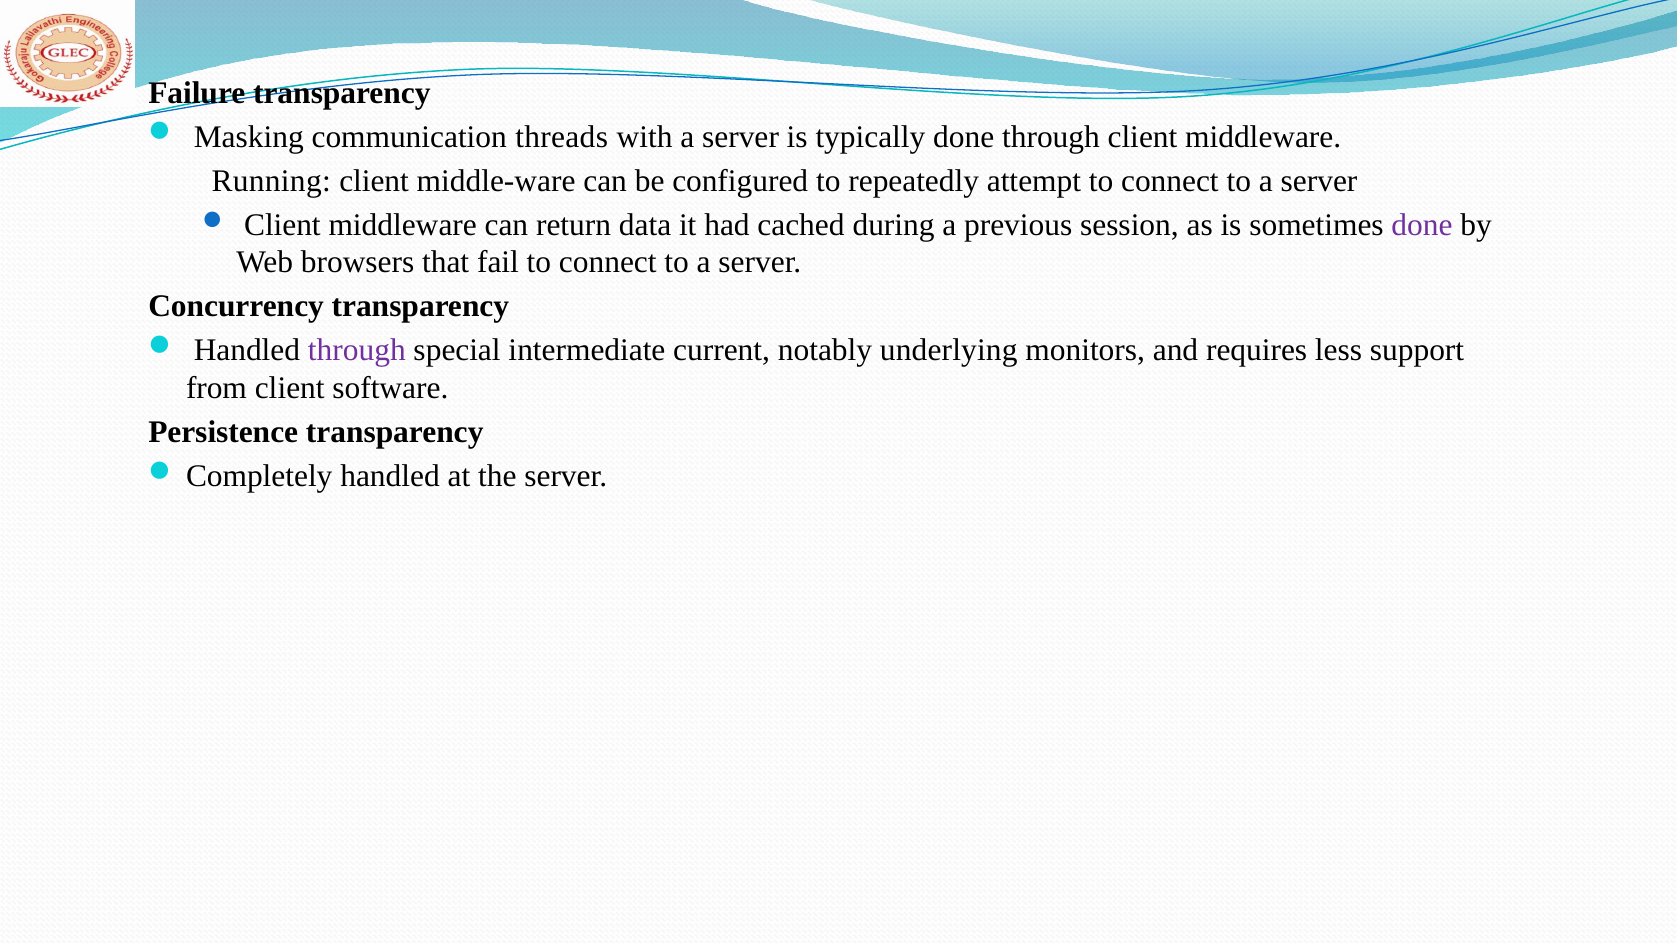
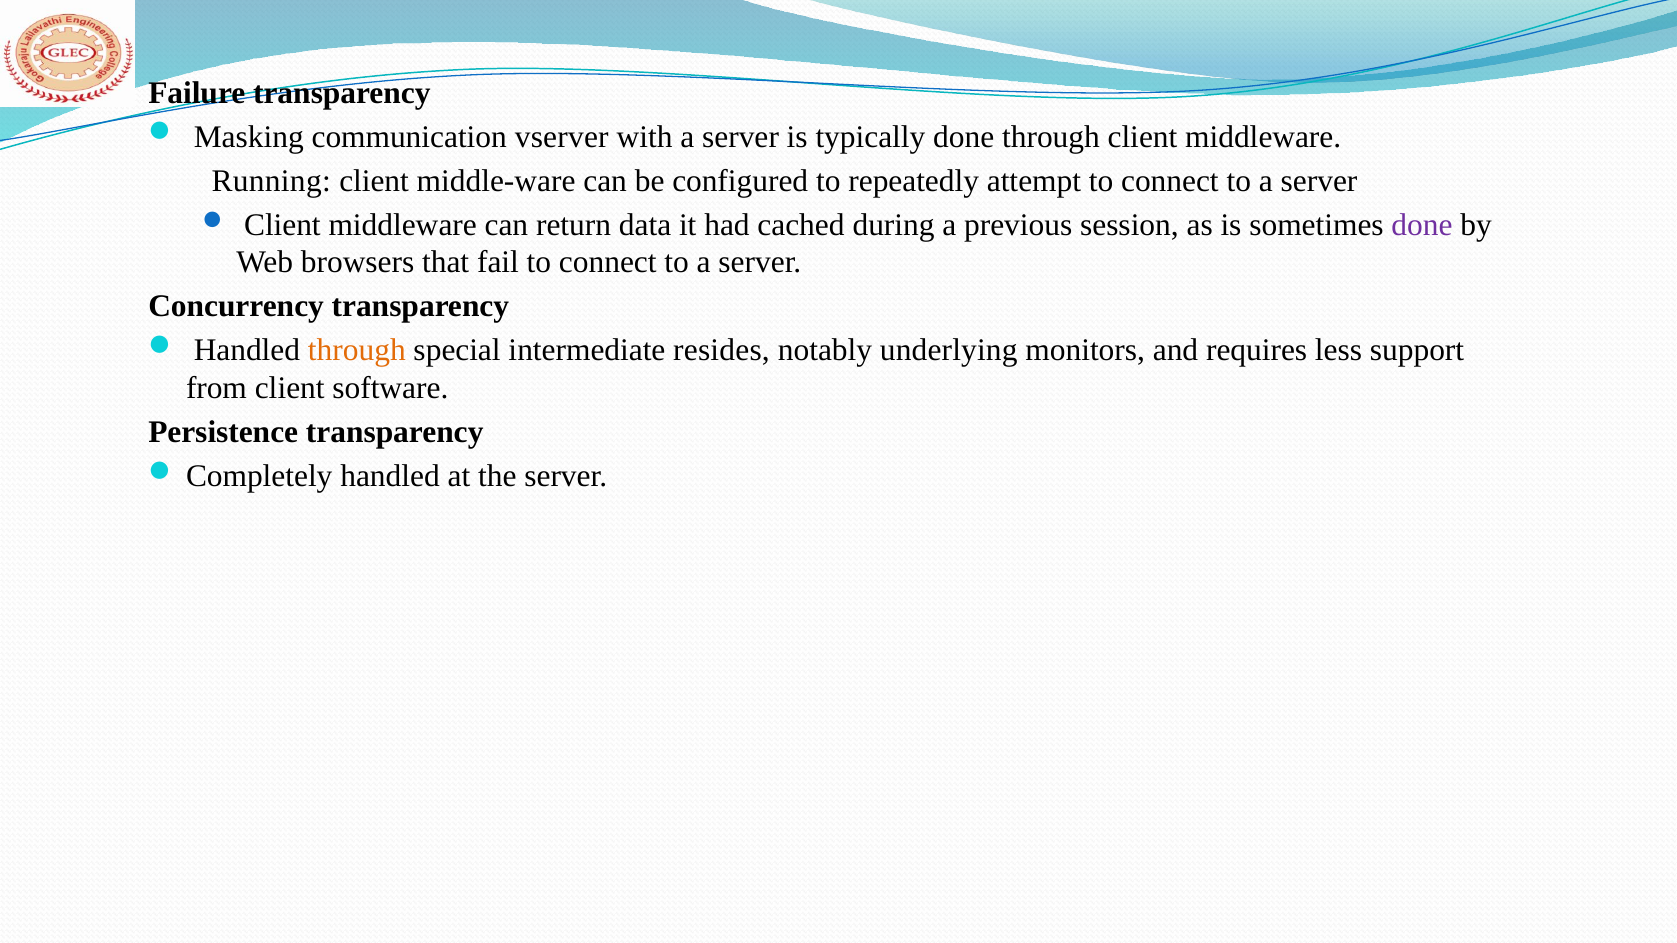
threads: threads -> vserver (562, 137)
through colour: purple -> orange (357, 351)
current: current -> resides (721, 351)
